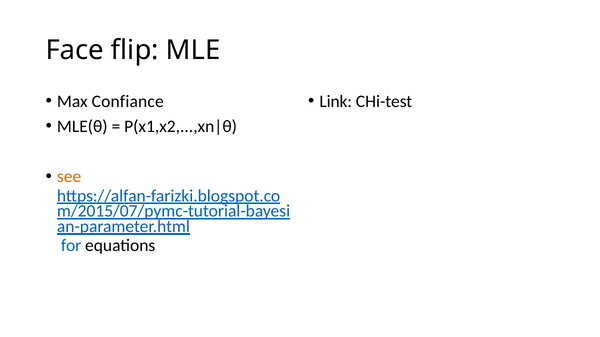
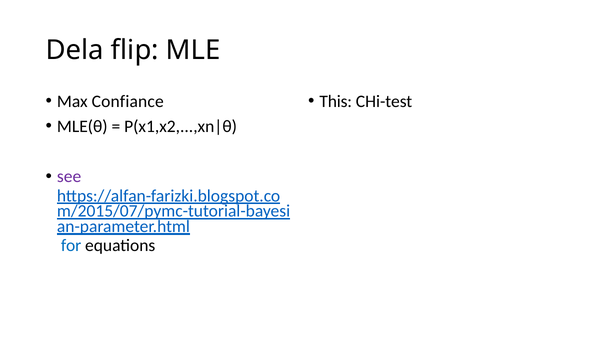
Face: Face -> Dela (75, 50)
Link: Link -> This (336, 101)
see colour: orange -> purple (69, 177)
